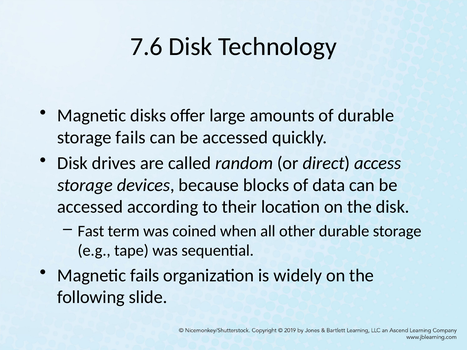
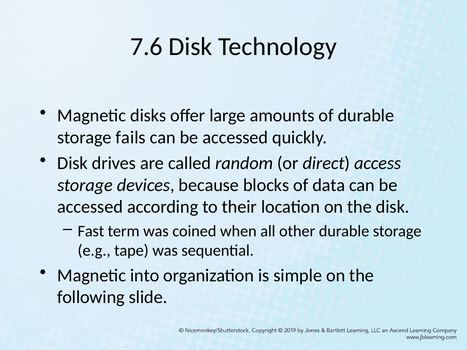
Magnetic fails: fails -> into (145, 276)
widely: widely -> simple (298, 276)
